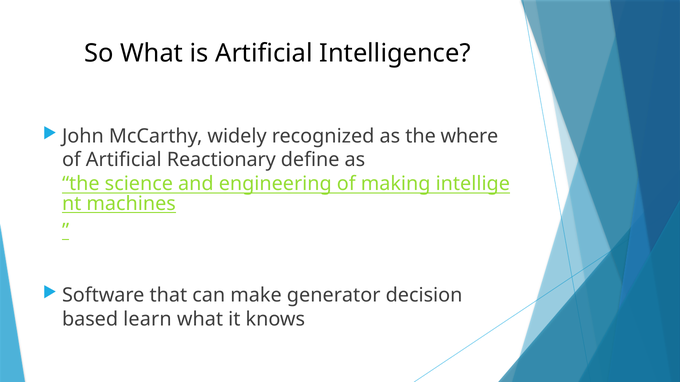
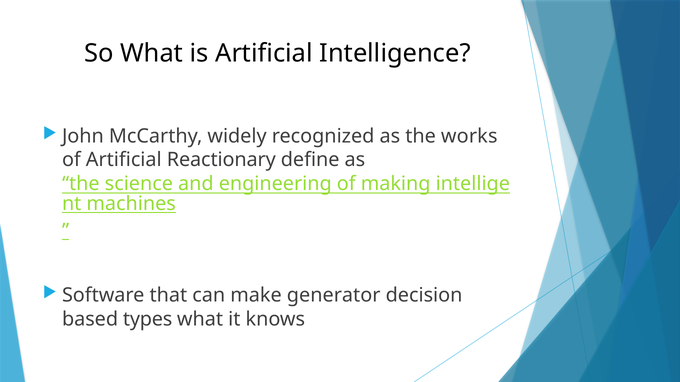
where: where -> works (469, 136)
learn: learn -> types (148, 320)
